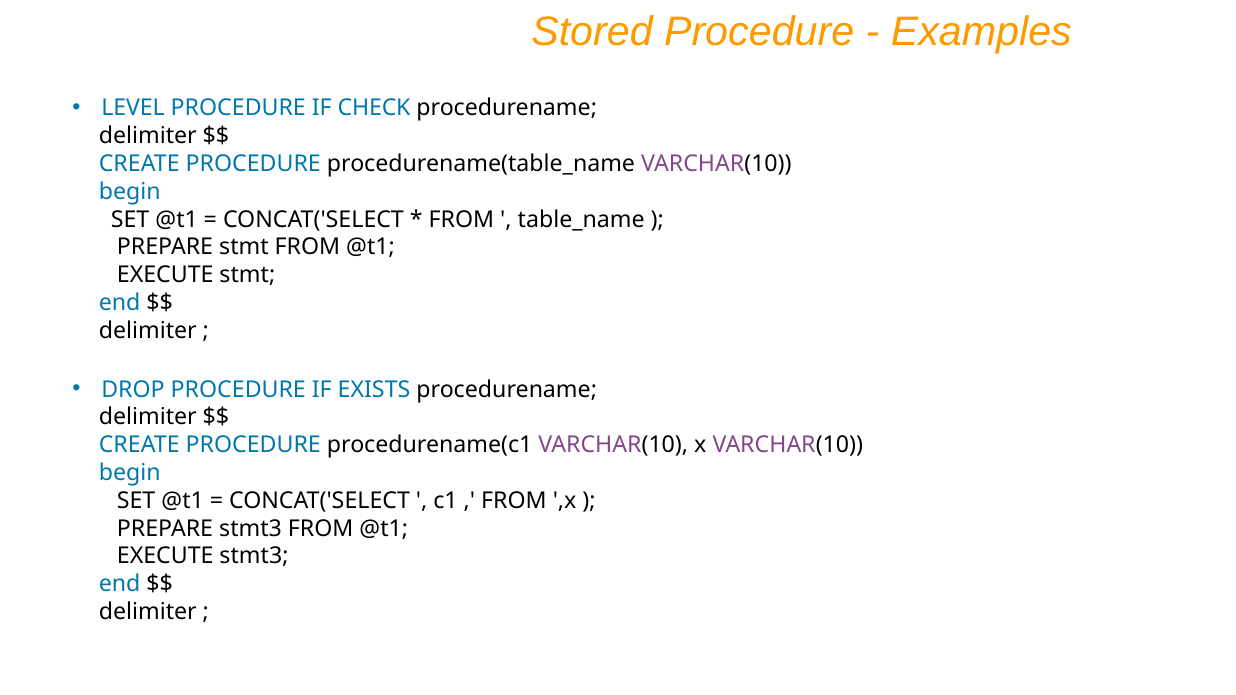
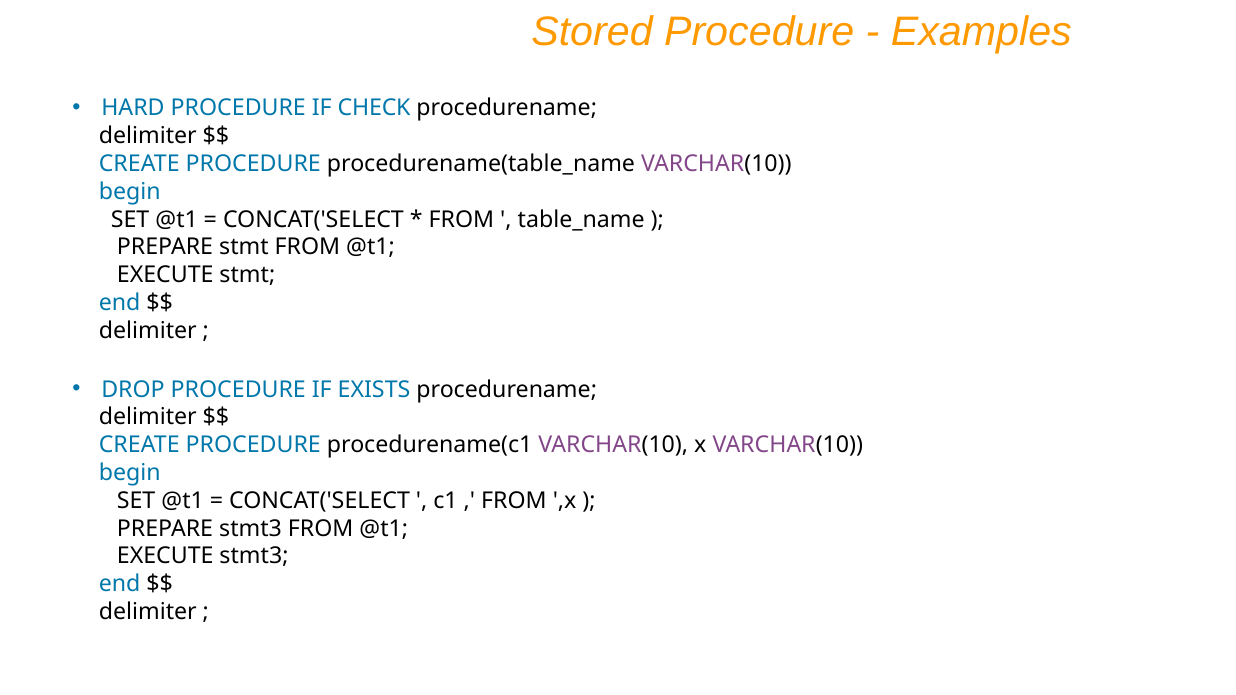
LEVEL: LEVEL -> HARD (133, 108)
